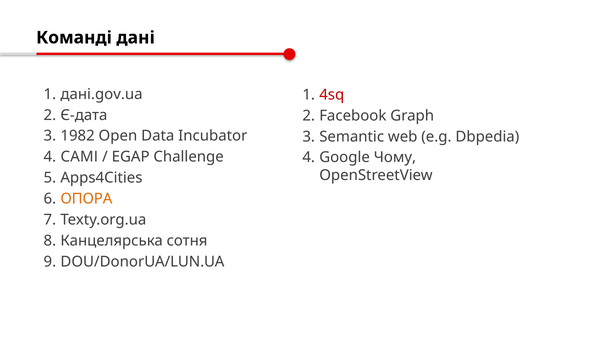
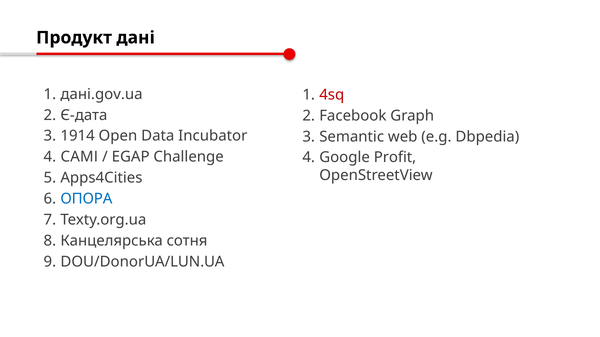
Команді: Команді -> Продукт (74, 38)
1982: 1982 -> 1914 (78, 136)
Чому: Чому -> Profit (395, 158)
ОПОРА colour: orange -> blue (86, 199)
